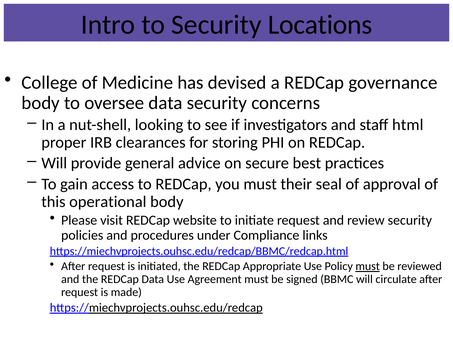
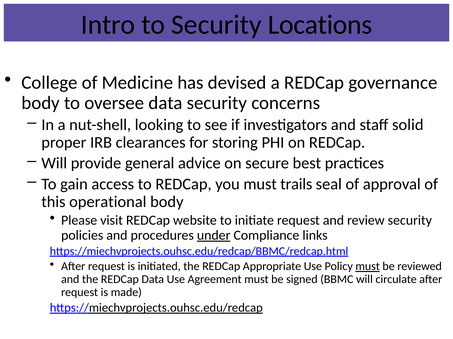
html: html -> solid (408, 125)
their: their -> trails (296, 184)
under underline: none -> present (214, 236)
